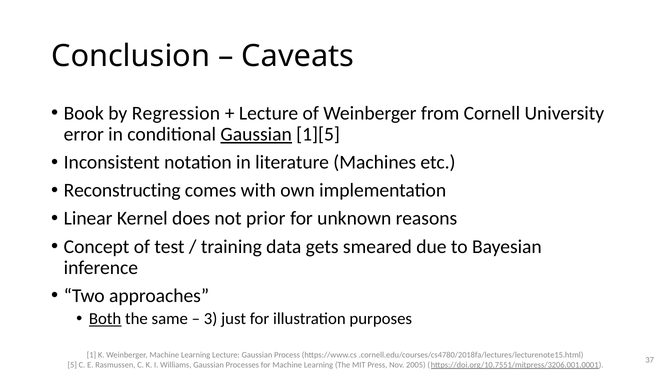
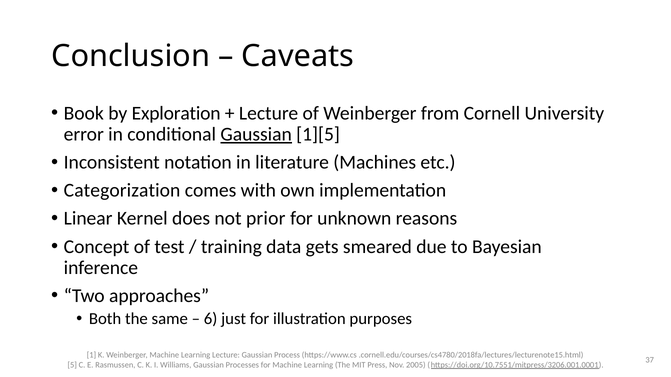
Regression: Regression -> Exploration (176, 113)
Reconstructing: Reconstructing -> Categorization (122, 191)
Both underline: present -> none (105, 319)
3: 3 -> 6 (211, 319)
